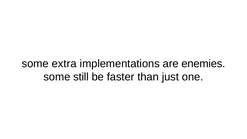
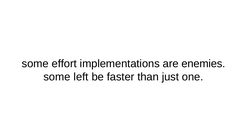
extra: extra -> effort (64, 64)
still: still -> left (81, 77)
